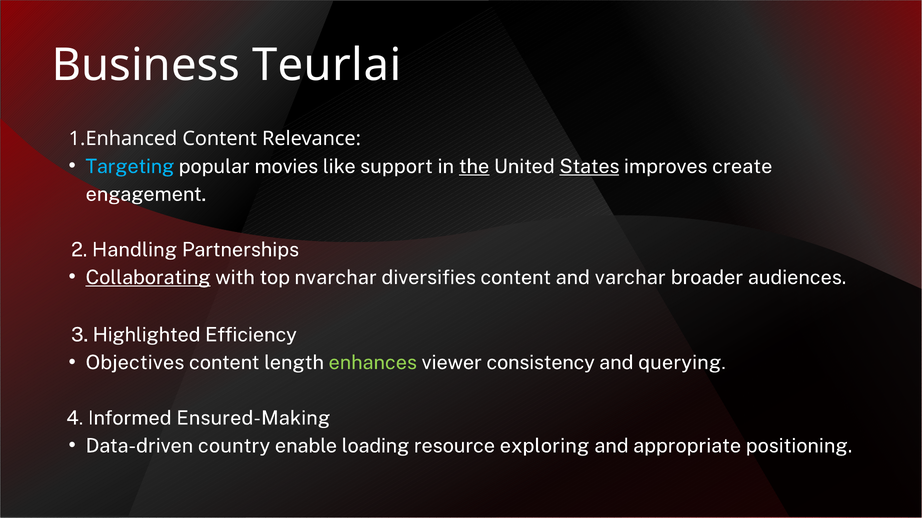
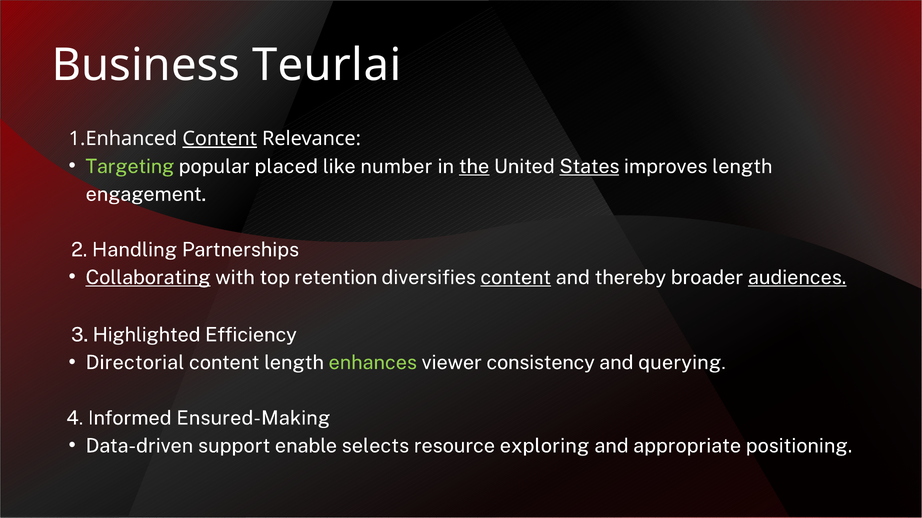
Content underline: none -> present (220, 139)
Targeting colour: light blue -> light green (130, 167)
movies: movies -> placed (286, 167)
support: support -> number (396, 167)
improves create: create -> length (742, 167)
nvarchar: nvarchar -> retention (336, 278)
content underline: none -> present (516, 278)
varchar: varchar -> thereby (630, 278)
audiences underline: none -> present (797, 278)
Objectives: Objectives -> Directorial (135, 363)
country: country -> support (234, 446)
loading: loading -> selects (375, 446)
